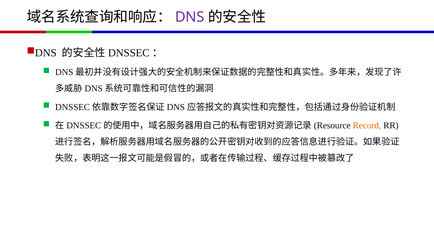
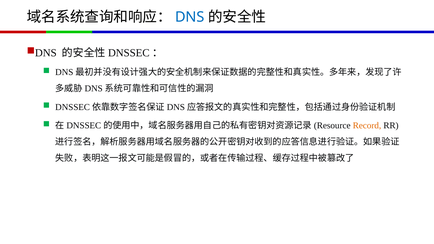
DNS colour: purple -> blue (190, 17)
